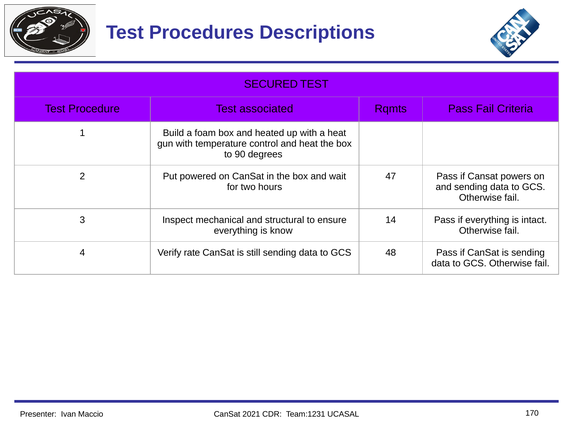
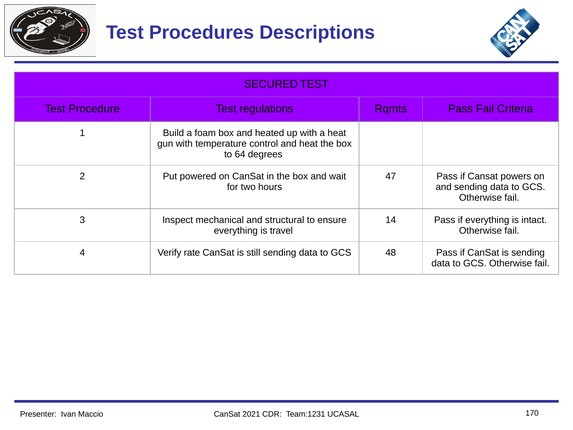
associated: associated -> regulations (266, 109)
90: 90 -> 64 (240, 154)
know: know -> travel (281, 231)
